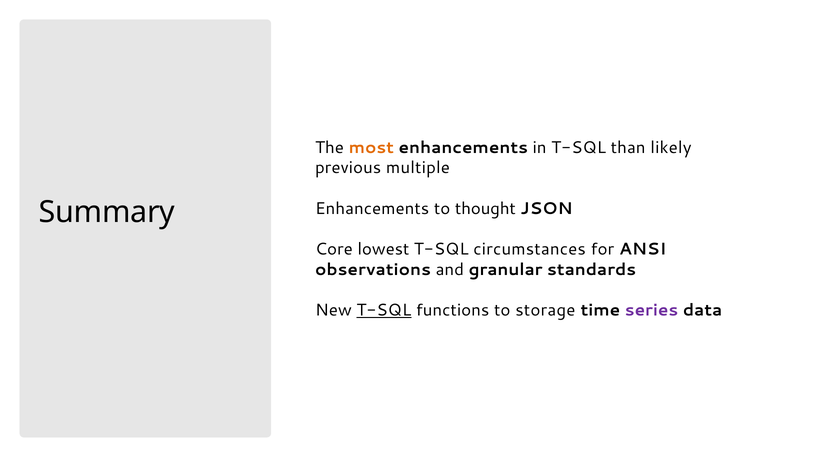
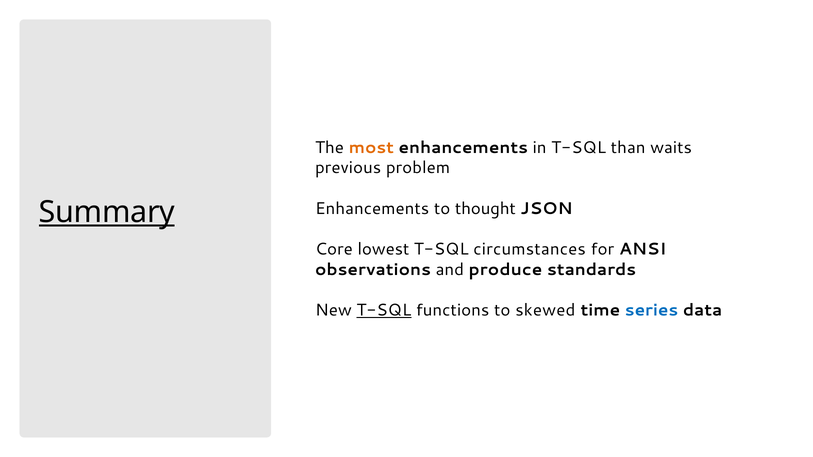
likely: likely -> waits (671, 148)
multiple: multiple -> problem (418, 168)
Summary underline: none -> present (107, 212)
granular: granular -> produce (505, 270)
storage: storage -> skewed (545, 310)
series colour: purple -> blue (652, 310)
